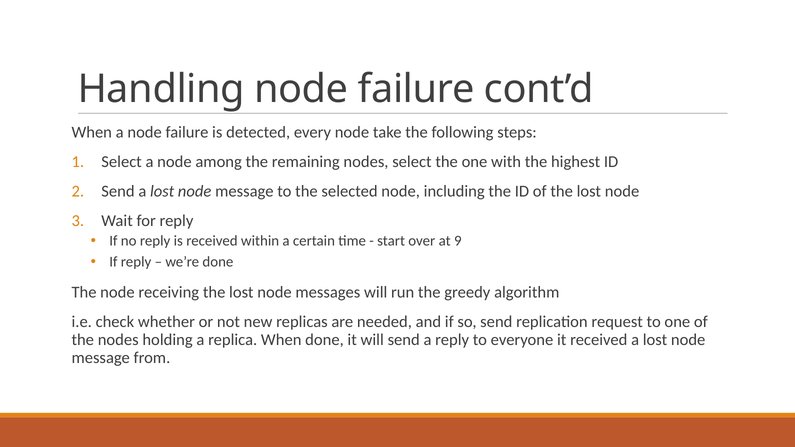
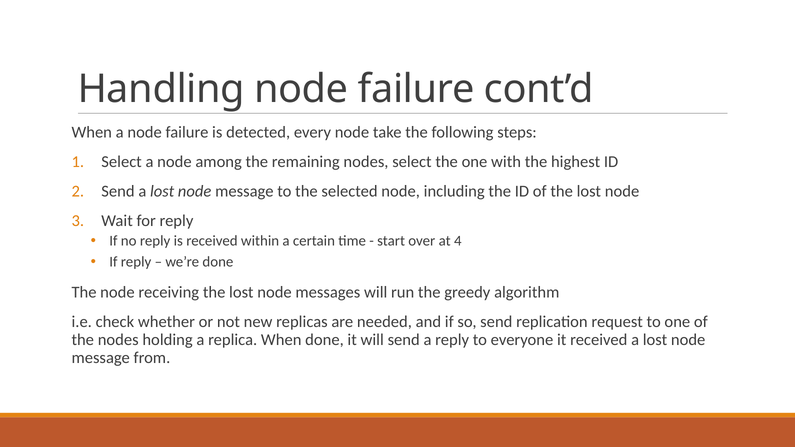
9: 9 -> 4 (458, 241)
